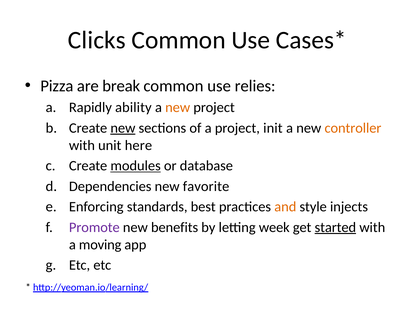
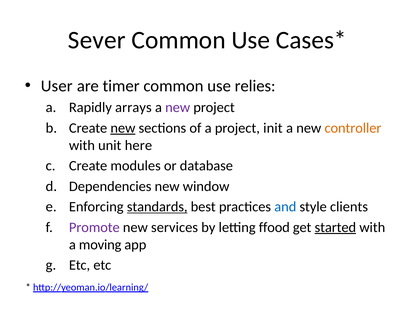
Clicks: Clicks -> Sever (97, 40)
Pizza: Pizza -> User (57, 86)
break: break -> timer (121, 86)
ability: ability -> arrays (133, 108)
new colour: orange -> purple (178, 108)
modules underline: present -> none (136, 166)
favorite: favorite -> window (206, 187)
standards underline: none -> present (157, 207)
and colour: orange -> blue (285, 207)
injects: injects -> clients (349, 207)
benefits: benefits -> services (175, 228)
week: week -> ffood (274, 228)
